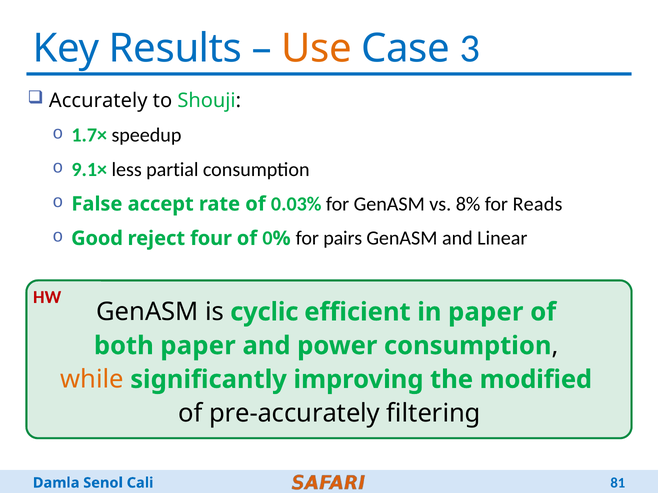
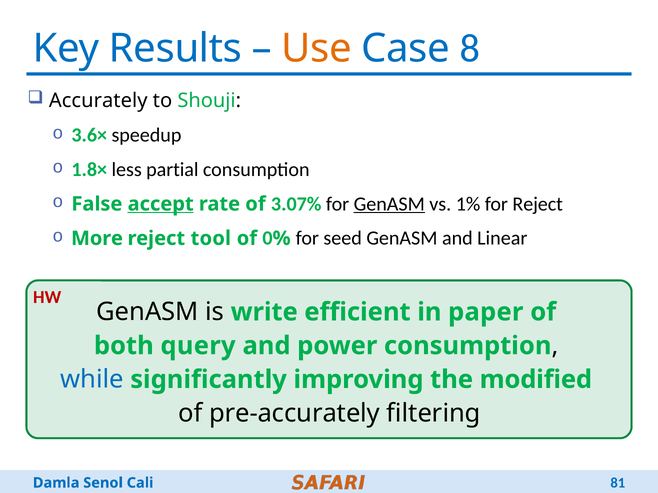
3: 3 -> 8 (470, 49)
1.7×: 1.7× -> 3.6× (89, 135)
9.1×: 9.1× -> 1.8× (89, 170)
accept underline: none -> present (161, 204)
0.03%: 0.03% -> 3.07% (296, 204)
GenASM underline: none -> present (389, 204)
8%: 8% -> 1% (468, 204)
for Reads: Reads -> Reject (538, 204)
Good: Good -> More (97, 239)
four: four -> tool (211, 239)
pairs: pairs -> seed (343, 239)
cyclic: cyclic -> write (264, 312)
both paper: paper -> query (198, 346)
while colour: orange -> blue (92, 380)
